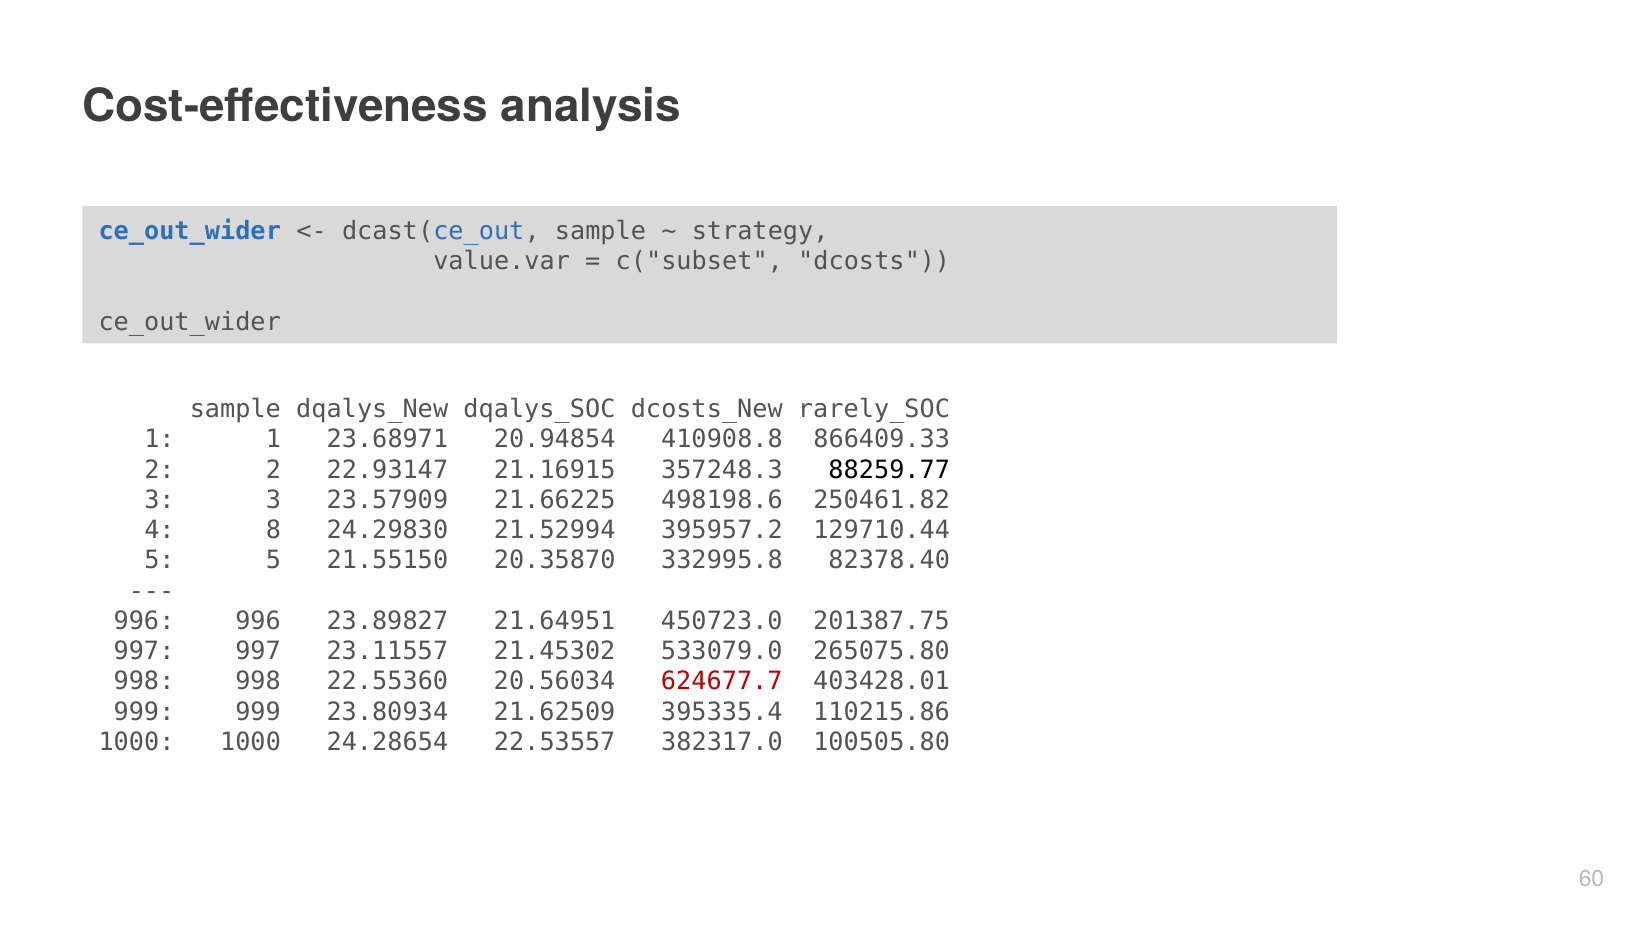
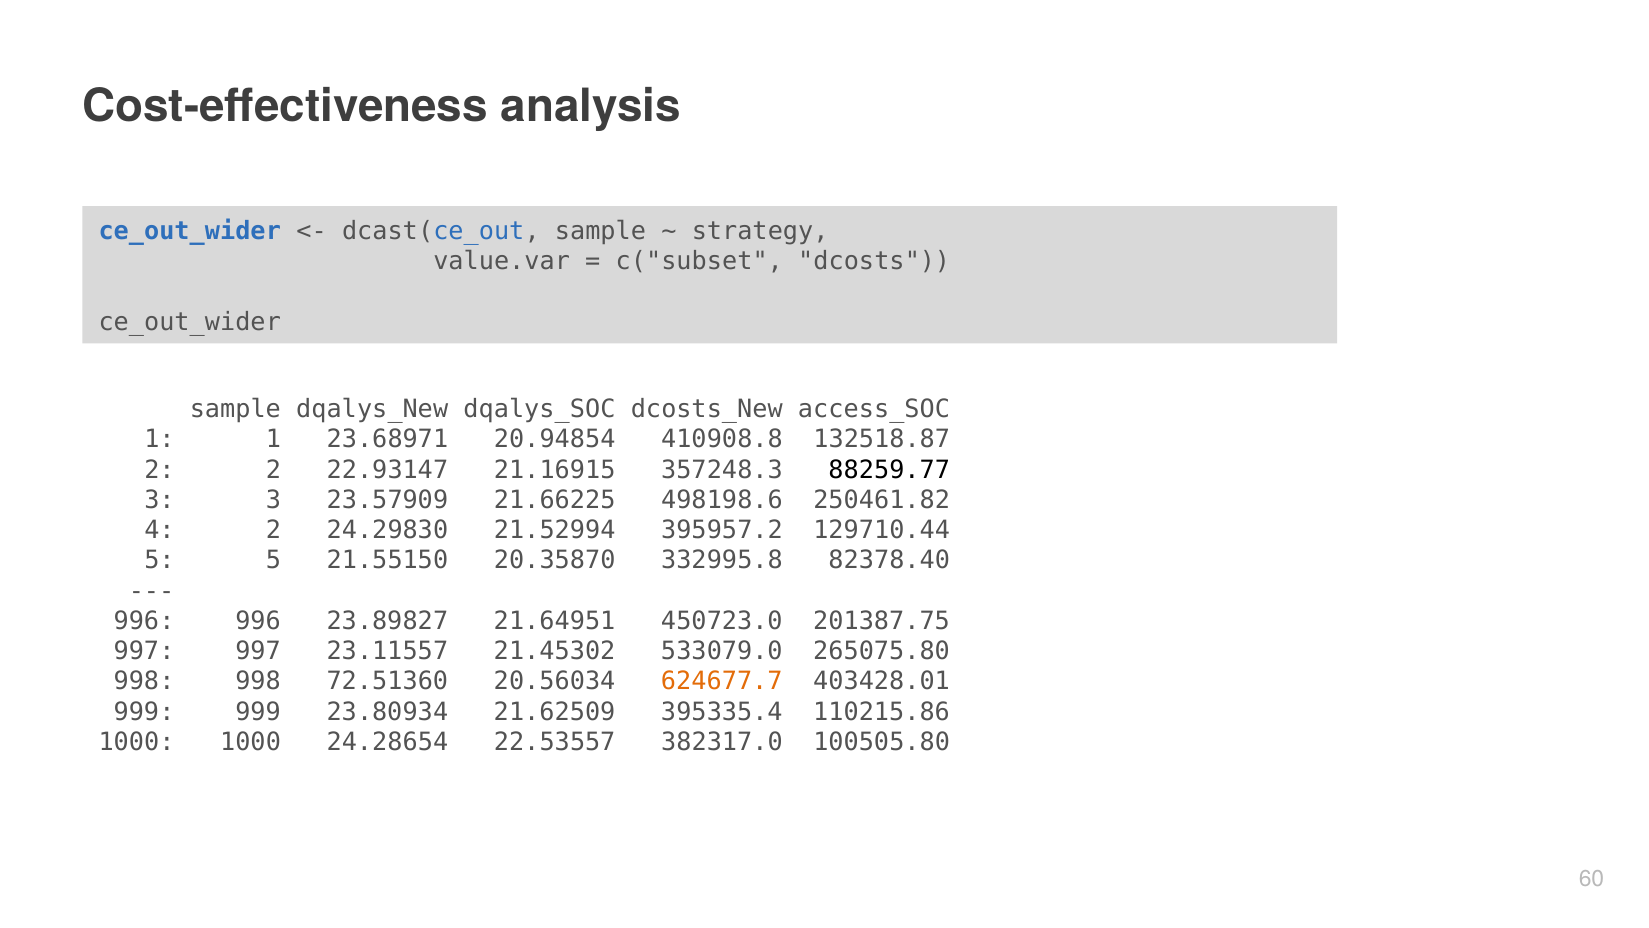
rarely_SOC: rarely_SOC -> access_SOC (874, 409)
866409.33: 866409.33 -> 132518.87 (882, 439)
4 8: 8 -> 2 (273, 530)
22.55360: 22.55360 -> 72.51360 (387, 681)
624677.7 colour: red -> orange (722, 681)
